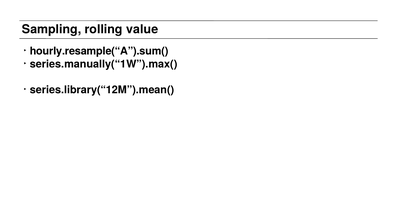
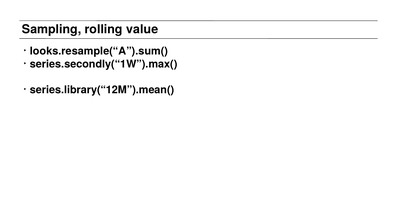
hourly.resample(“A”).sum(: hourly.resample(“A”).sum( -> looks.resample(“A”).sum( (99, 51)
series.manually(“1W”).max(: series.manually(“1W”).max( -> series.secondly(“1W”).max( (104, 64)
